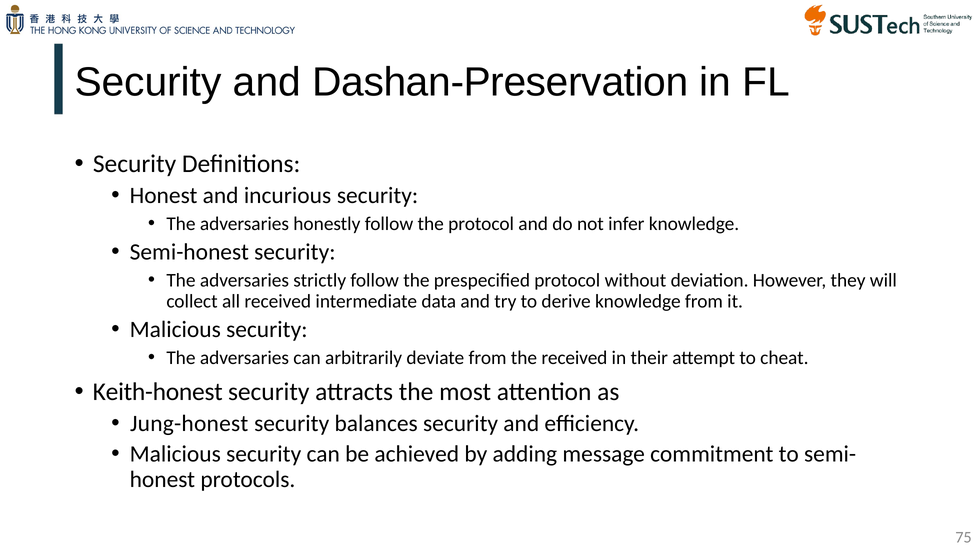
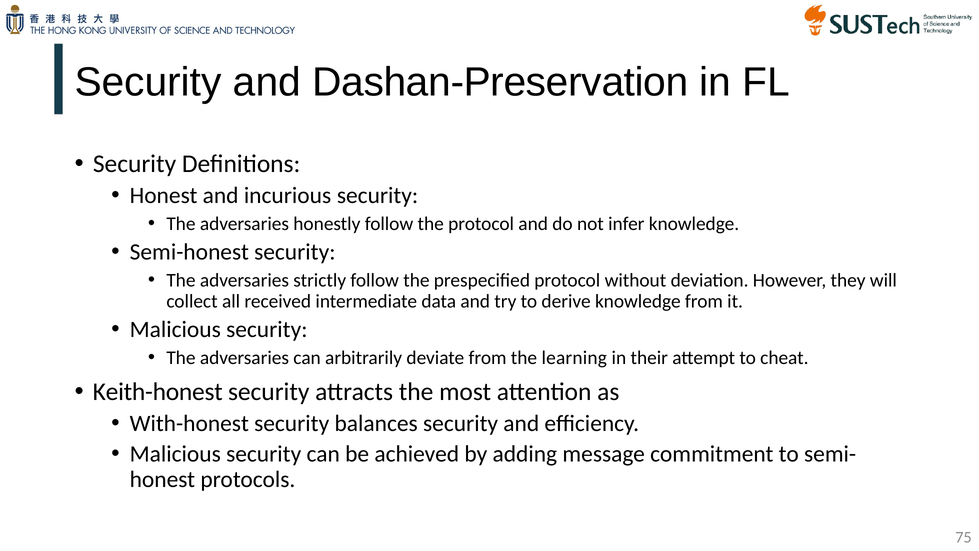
the received: received -> learning (574, 357)
Jung-honest: Jung-honest -> With-honest (189, 423)
